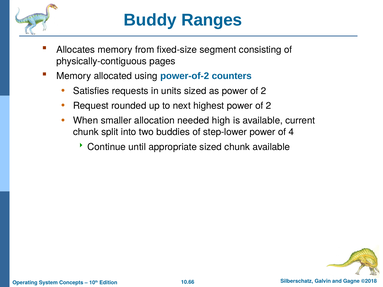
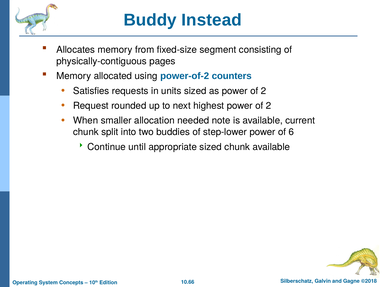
Ranges: Ranges -> Instead (212, 20)
high: high -> note (221, 121)
4: 4 -> 6 (291, 132)
